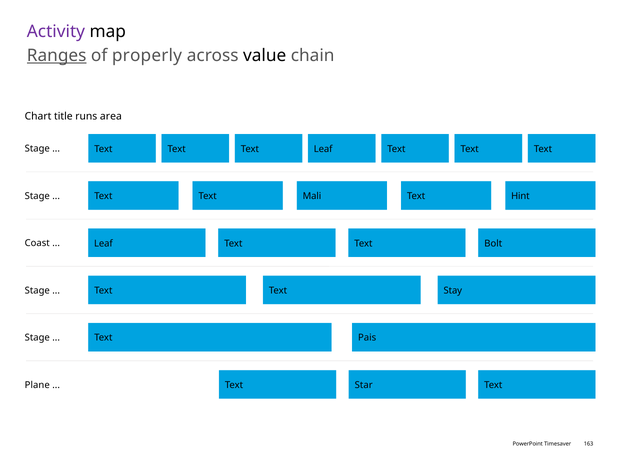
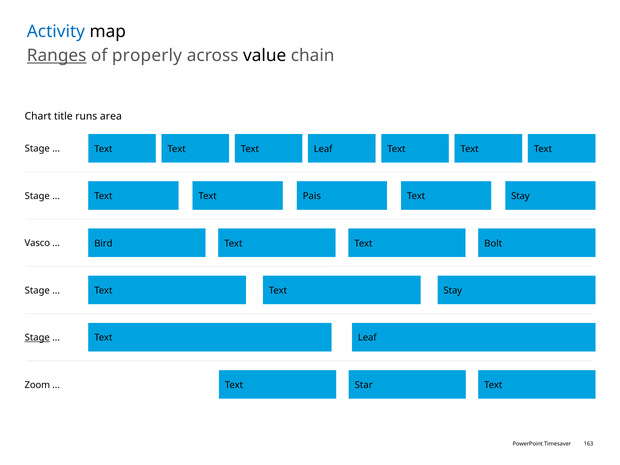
Activity colour: purple -> blue (56, 32)
Mali: Mali -> Pais (312, 196)
Hint: Hint -> Stay (520, 196)
Coast: Coast -> Vasco (37, 243)
Leaf: Leaf -> Bird (103, 243)
Stage underline: none -> present (37, 338)
Pais: Pais -> Leaf (367, 338)
Plane: Plane -> Zoom (37, 385)
